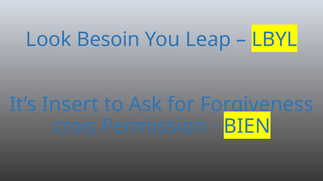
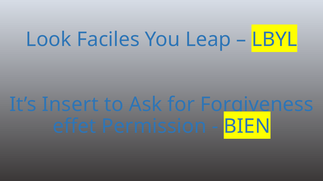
Besoin: Besoin -> Faciles (108, 40)
crois: crois -> effet (74, 127)
